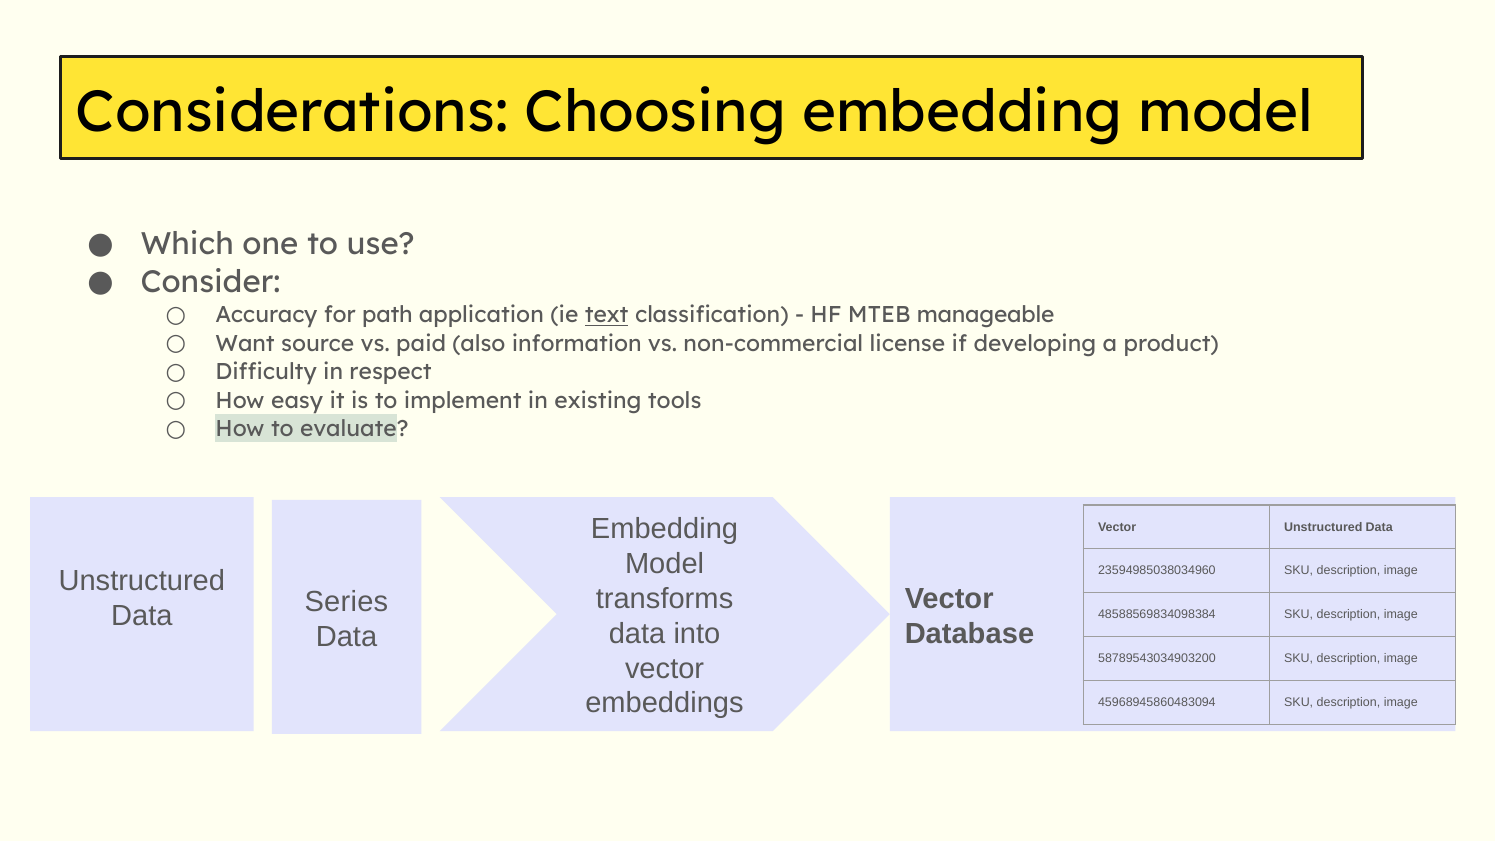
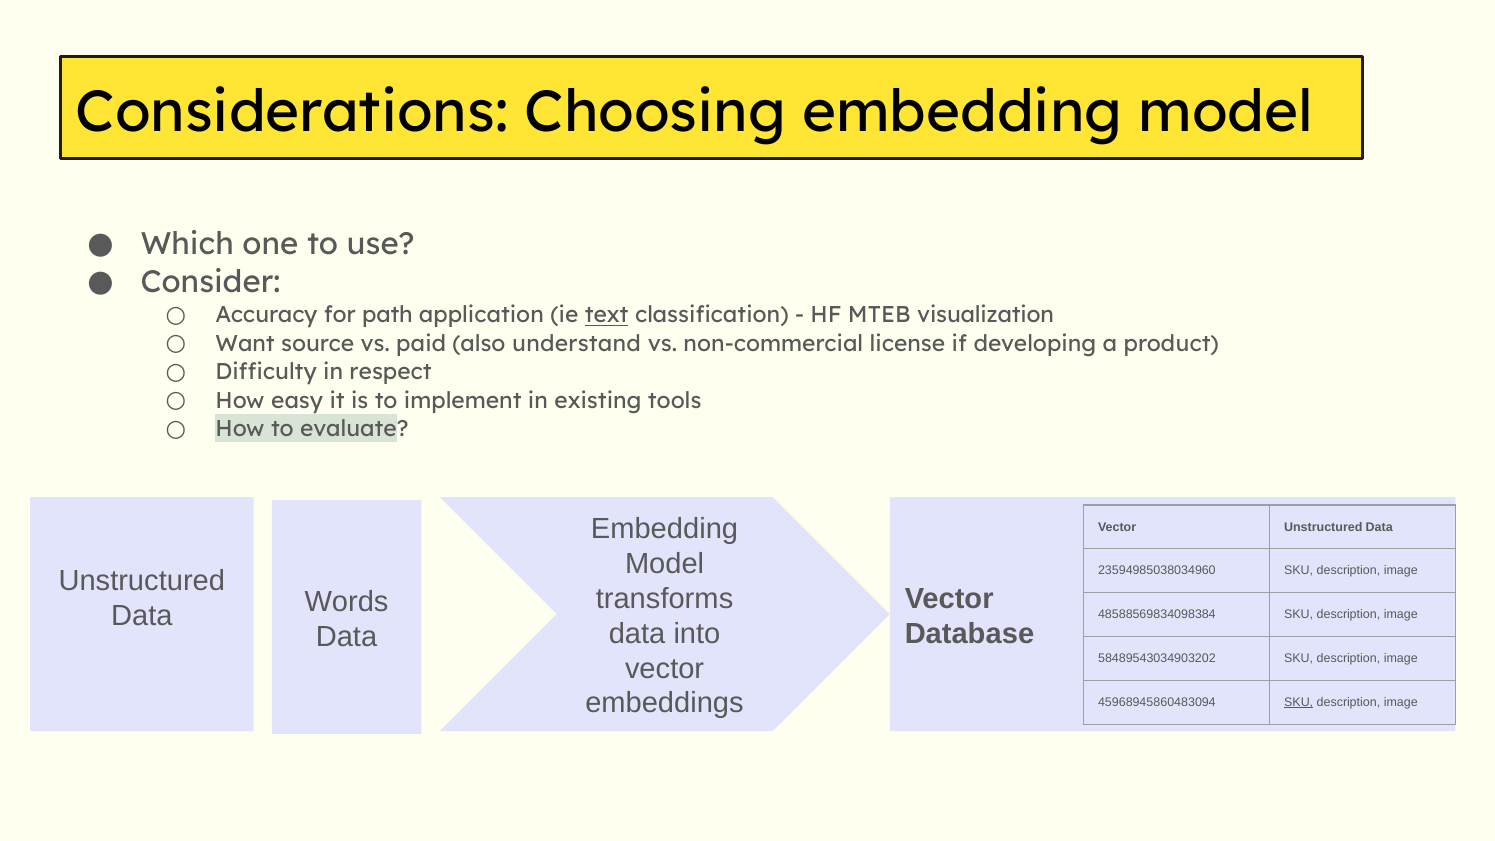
manageable: manageable -> visualization (986, 315)
information: information -> understand (577, 344)
Series: Series -> Words (347, 602)
58789543034903200: 58789543034903200 -> 58489543034903202 (1157, 659)
SKU underline: none -> present (1299, 702)
